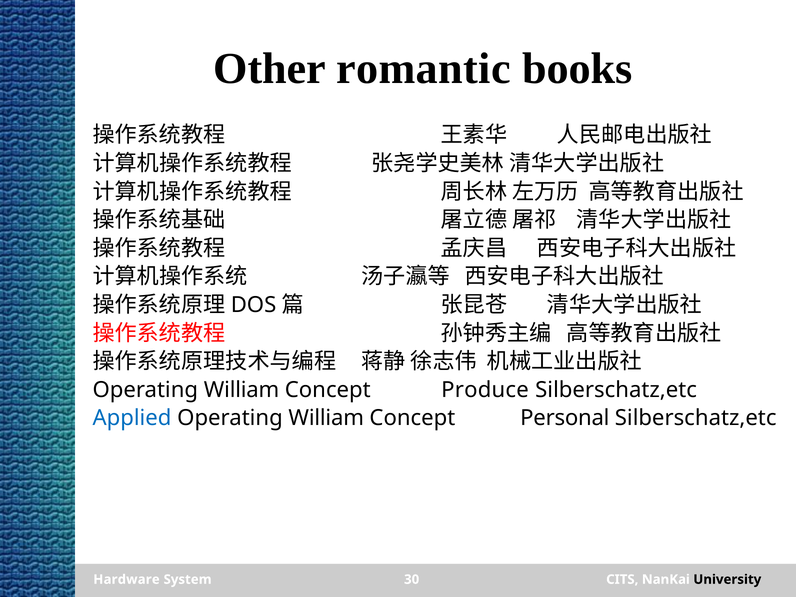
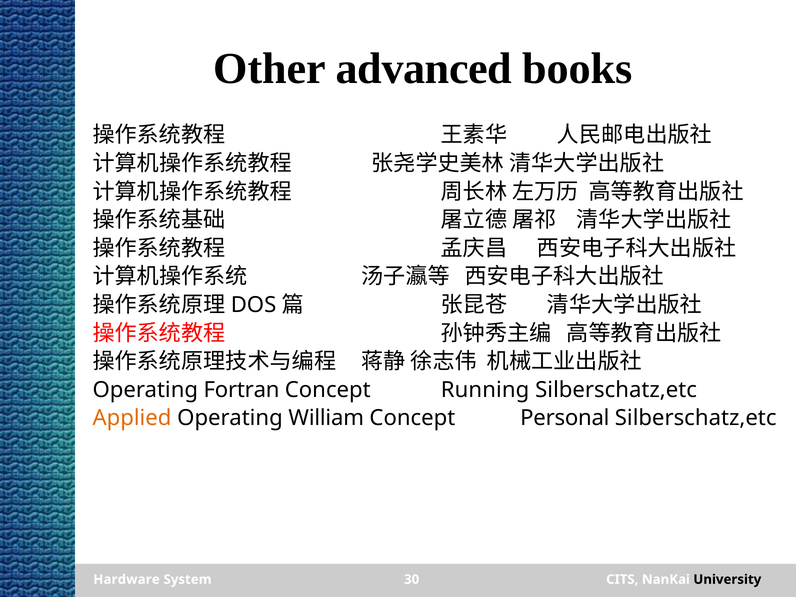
romantic: romantic -> advanced (424, 68)
William: William -> Fortran (242, 390)
Produce: Produce -> Running (485, 390)
Applied colour: blue -> orange (132, 418)
